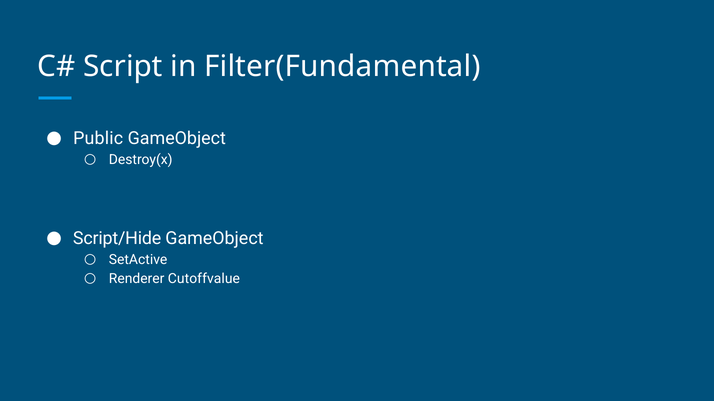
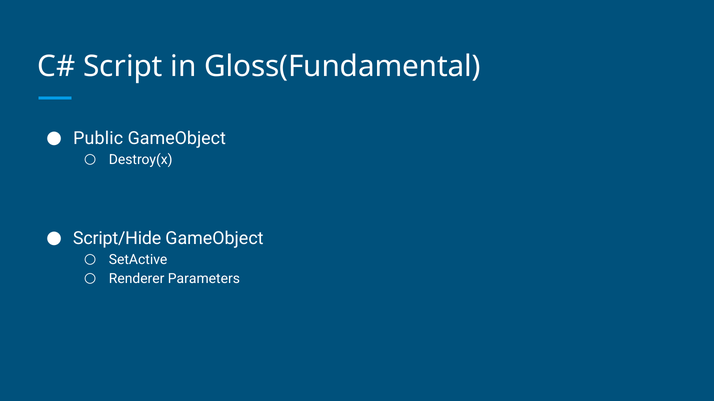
Filter(Fundamental: Filter(Fundamental -> Gloss(Fundamental (342, 66)
Cutoffvalue: Cutoffvalue -> Parameters (204, 279)
